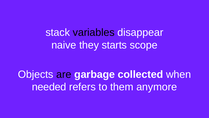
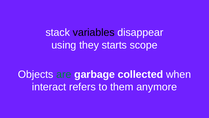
naive: naive -> using (64, 45)
are colour: black -> green (64, 74)
needed: needed -> interact (49, 87)
